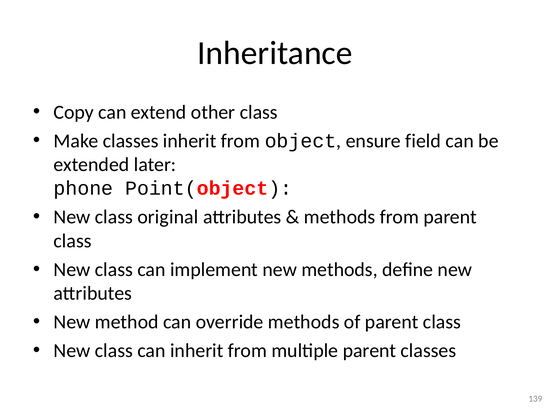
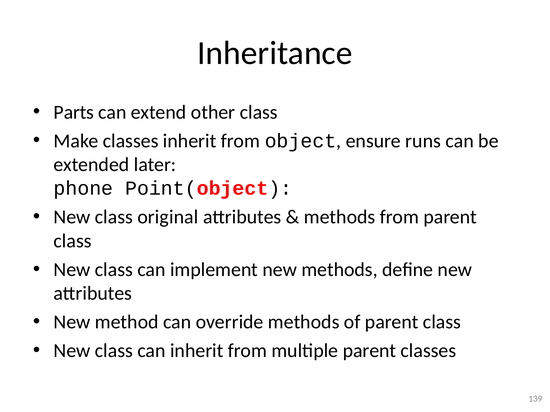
Copy: Copy -> Parts (74, 112)
field: field -> runs (423, 141)
